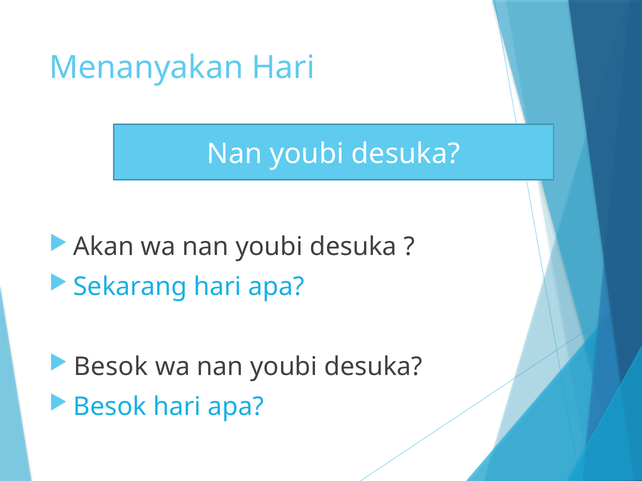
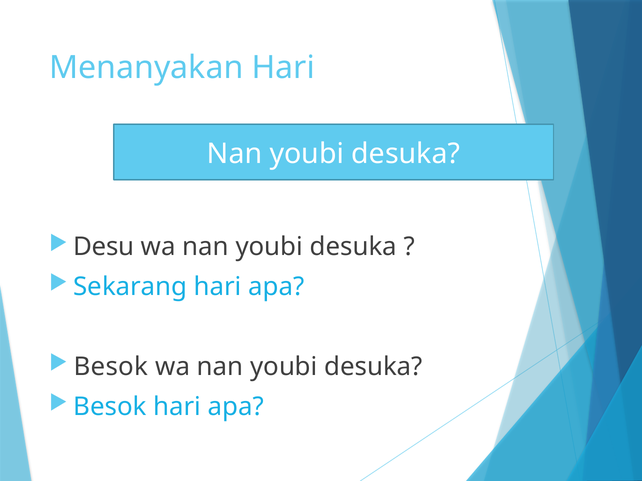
Akan: Akan -> Desu (104, 247)
